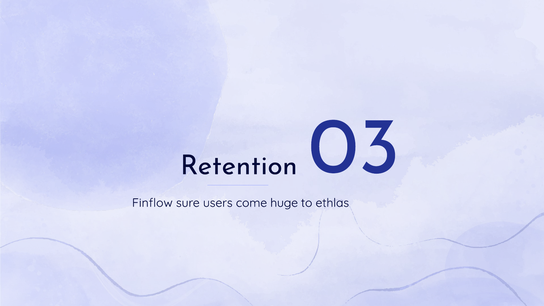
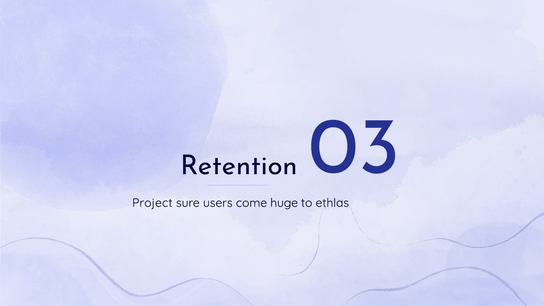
Finflow: Finflow -> Project (152, 203)
